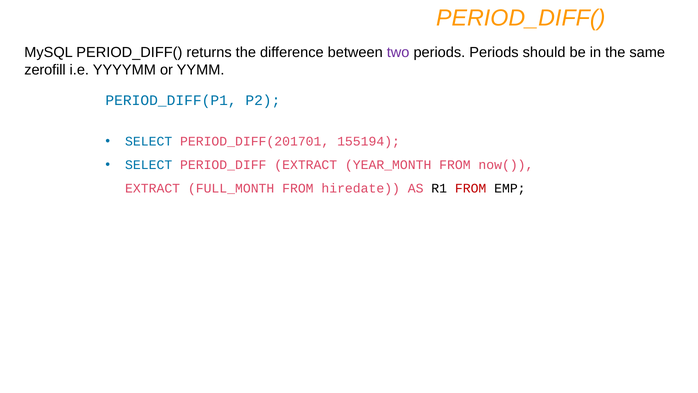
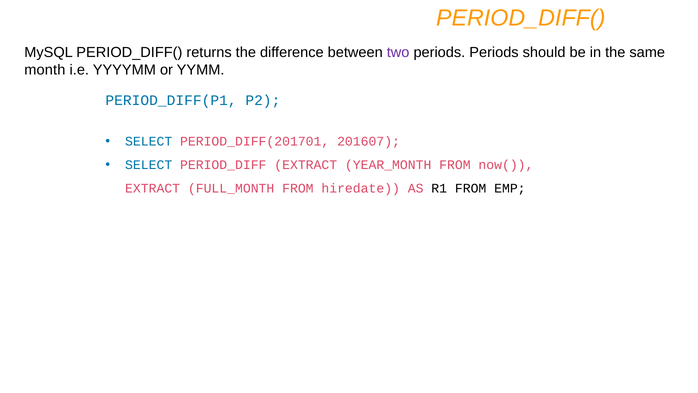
zerofill: zerofill -> month (45, 70)
155194: 155194 -> 201607 (369, 141)
FROM colour: red -> black (471, 188)
